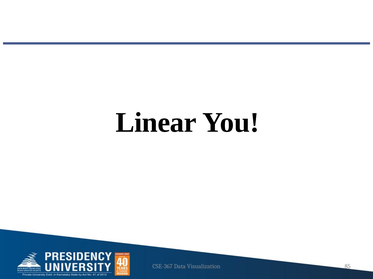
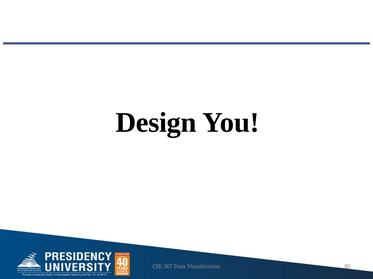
Linear: Linear -> Design (156, 123)
